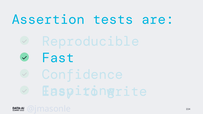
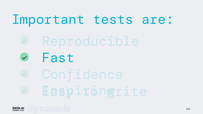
Assertion: Assertion -> Important (48, 19)
